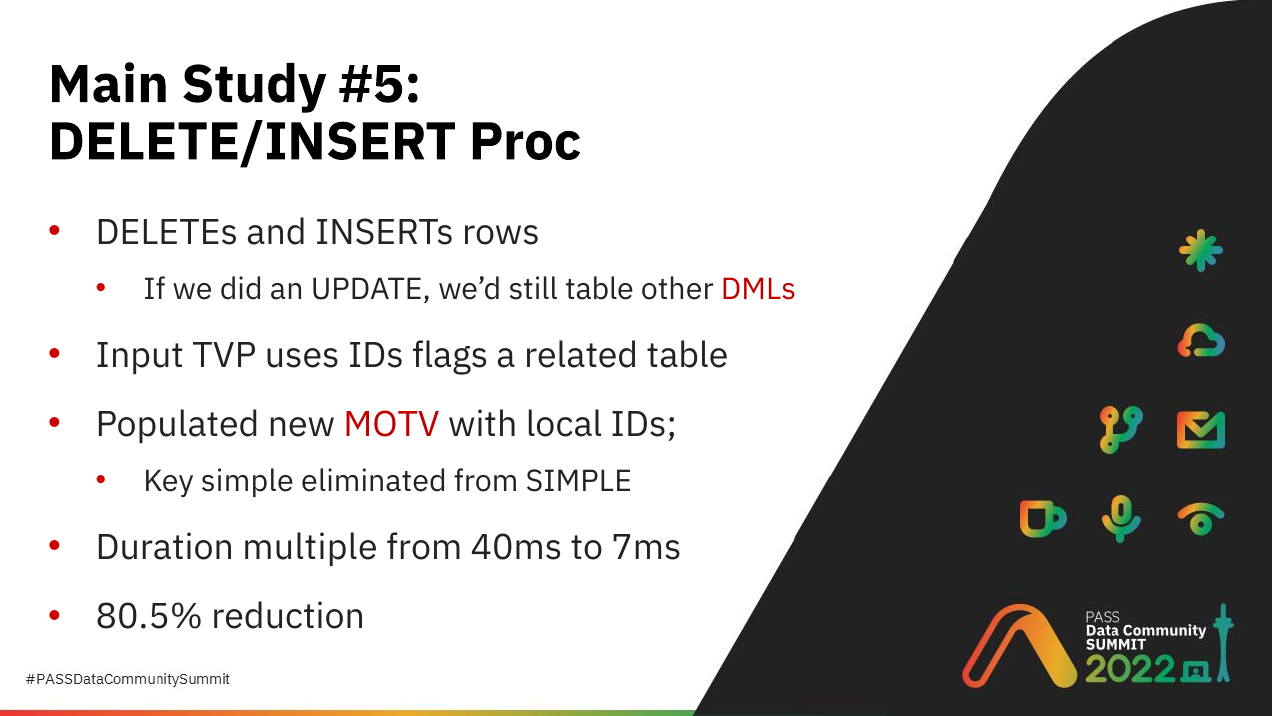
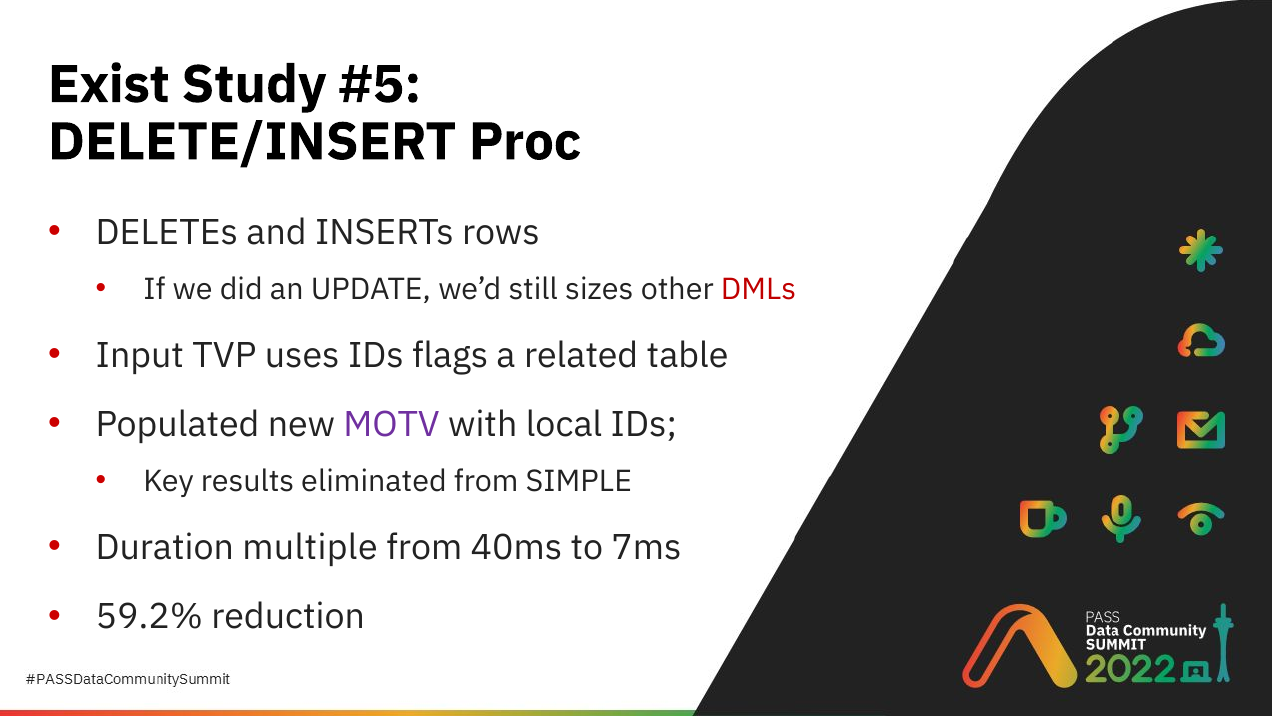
Main: Main -> Exist (109, 84)
still table: table -> sizes (599, 289)
MOTV colour: red -> purple (392, 424)
Key simple: simple -> results (248, 481)
80.5%: 80.5% -> 59.2% (149, 617)
